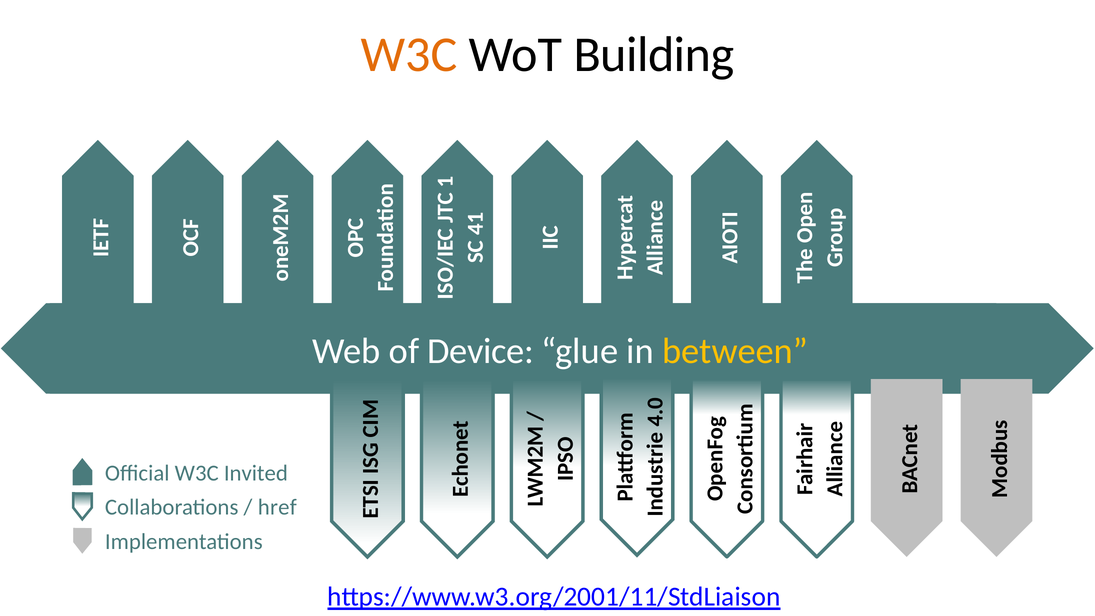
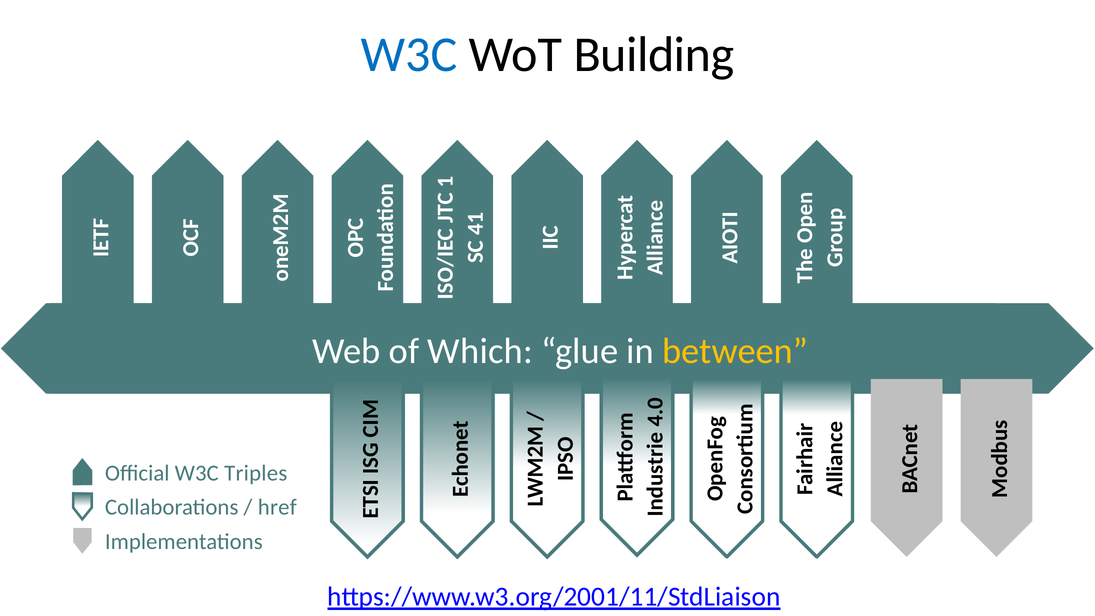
W3C colour: orange -> blue (409, 55)
Device: Device -> Which (480, 351)
Invited: Invited -> Triples (256, 473)
